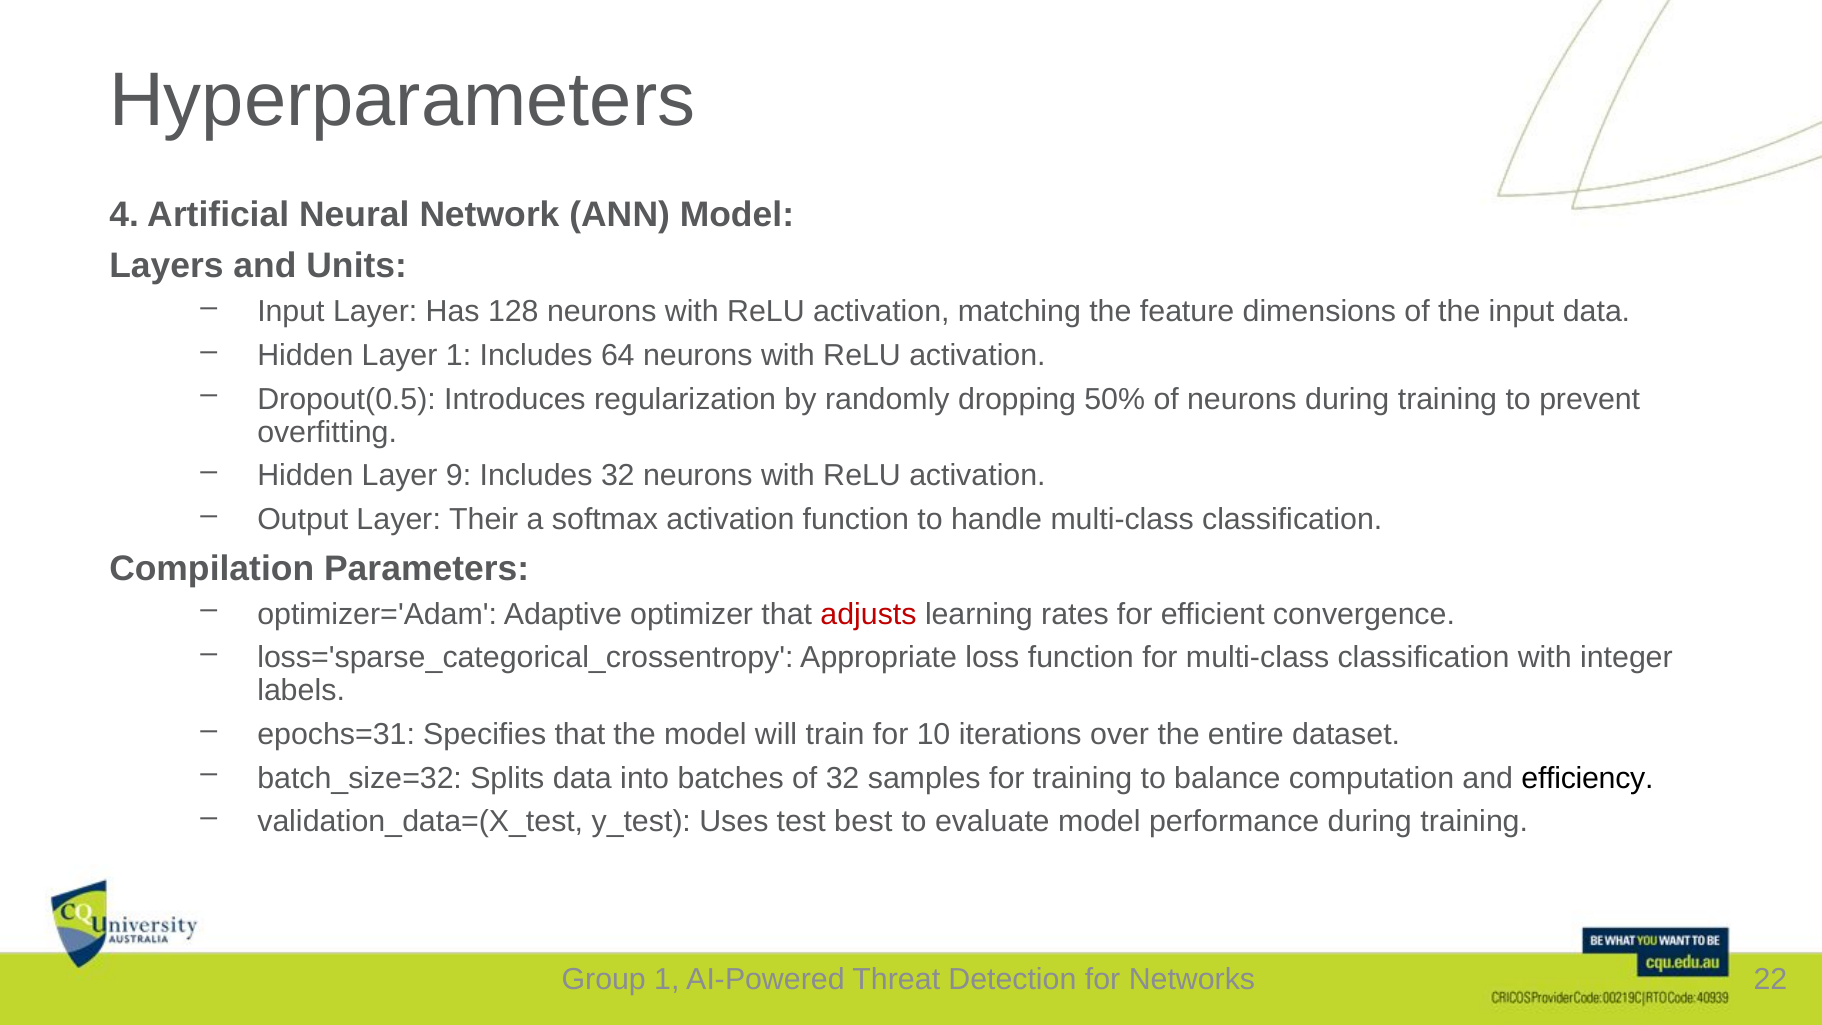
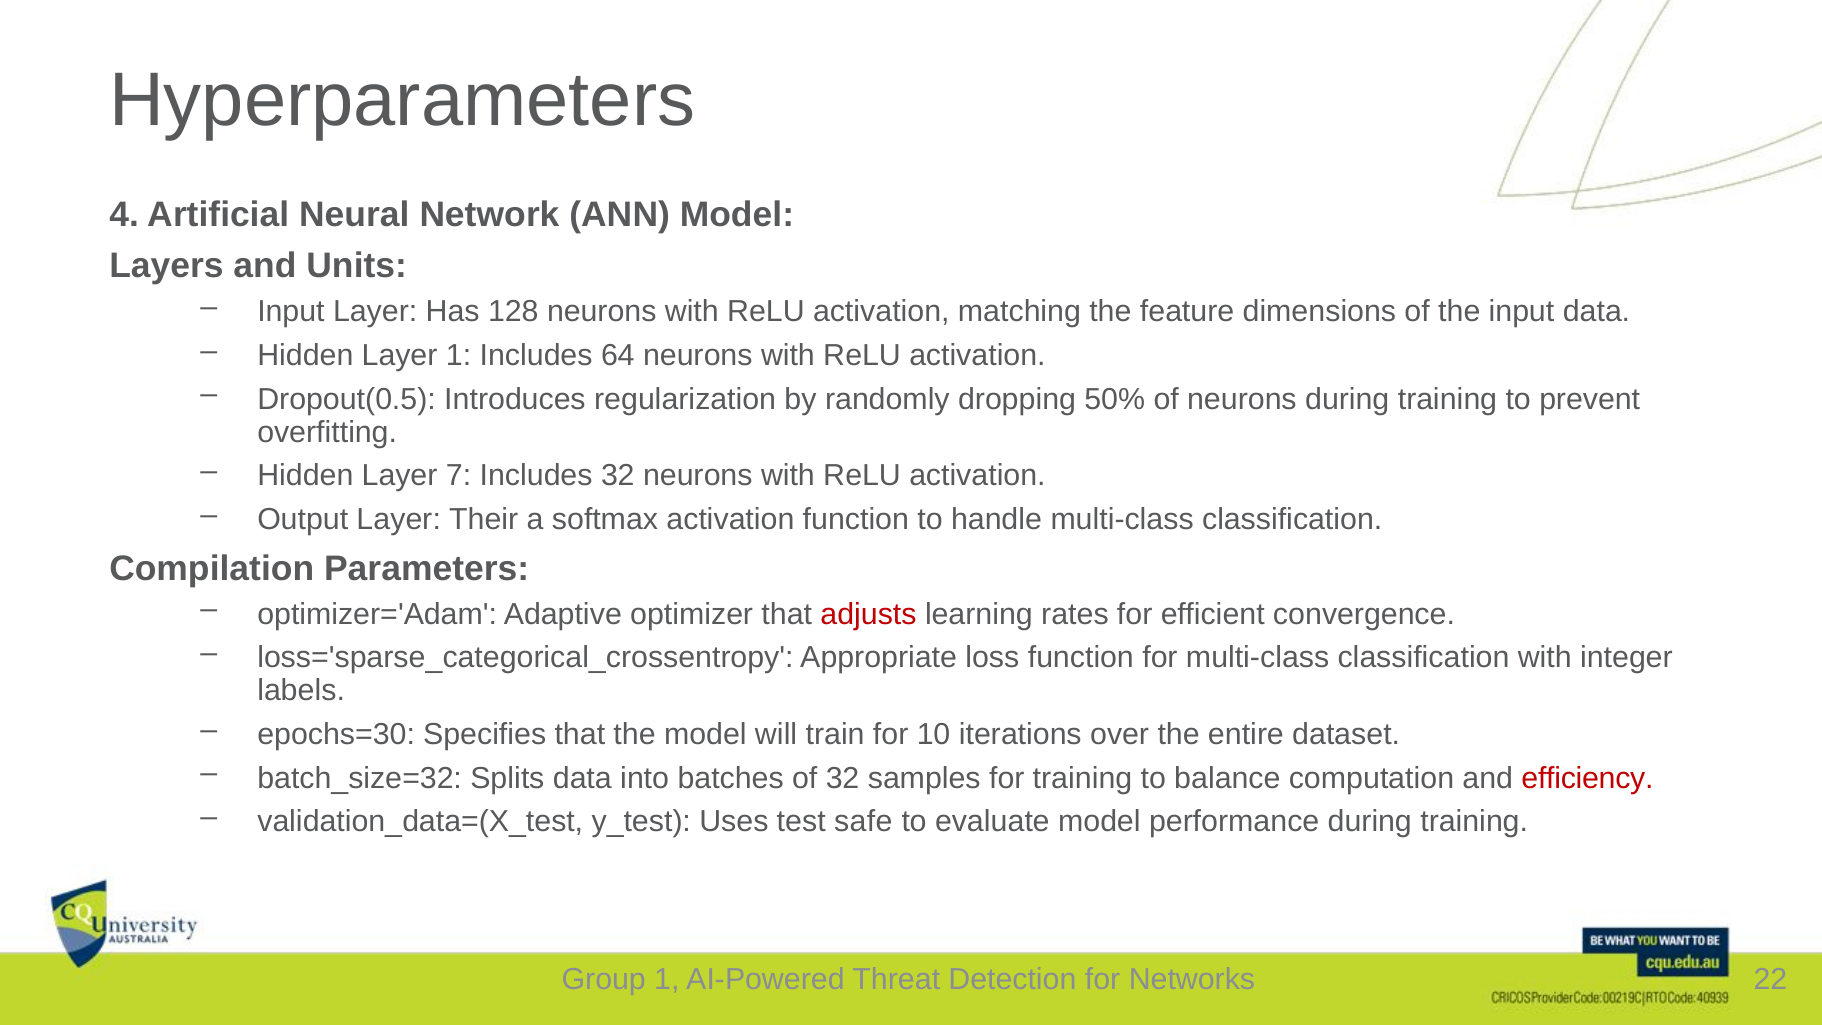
9: 9 -> 7 (459, 476)
epochs=31: epochs=31 -> epochs=30 (336, 734)
efficiency colour: black -> red (1588, 778)
best: best -> safe (863, 822)
